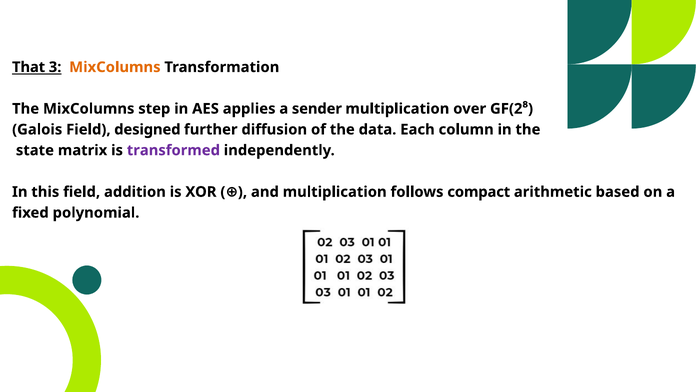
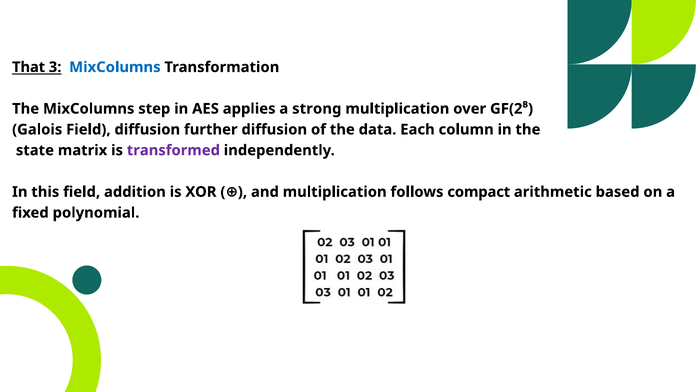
MixColumns colour: orange -> blue (115, 67)
sender: sender -> strong (317, 109)
Field designed: designed -> diffusion (147, 129)
